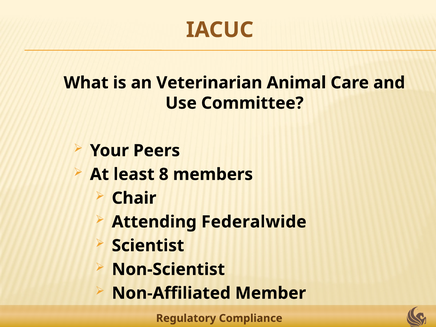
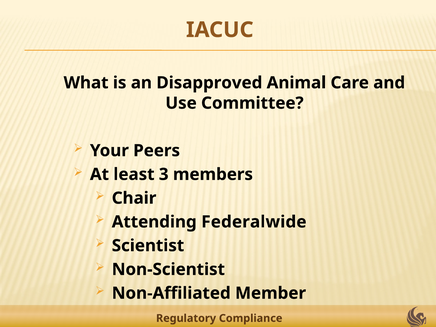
Veterinarian: Veterinarian -> Disapproved (209, 83)
8: 8 -> 3 (164, 174)
